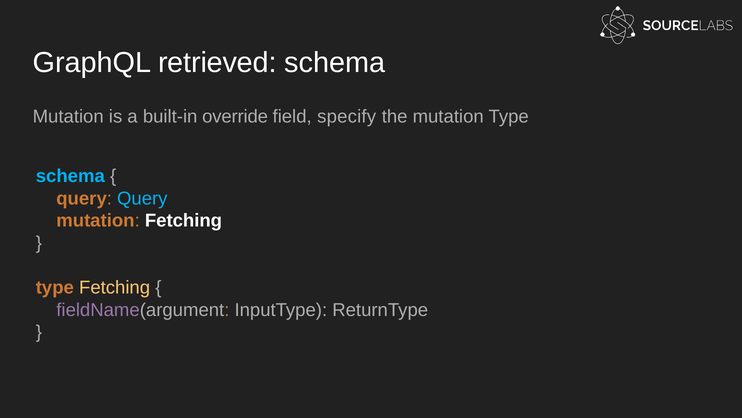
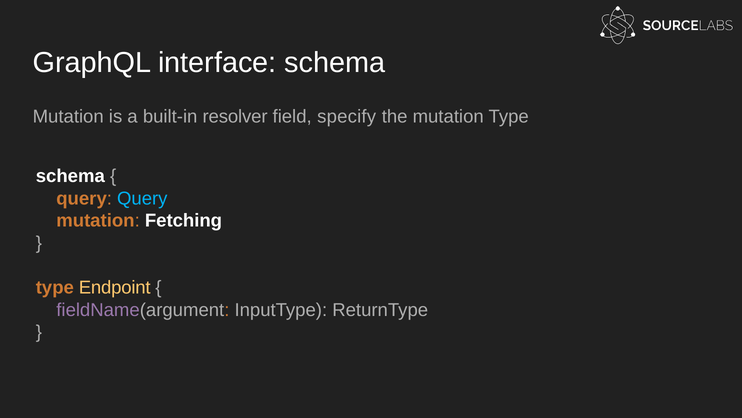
retrieved: retrieved -> interface (217, 63)
override: override -> resolver (235, 117)
schema colour: light blue -> white (70, 176)
type Fetching: Fetching -> Endpoint (115, 287)
